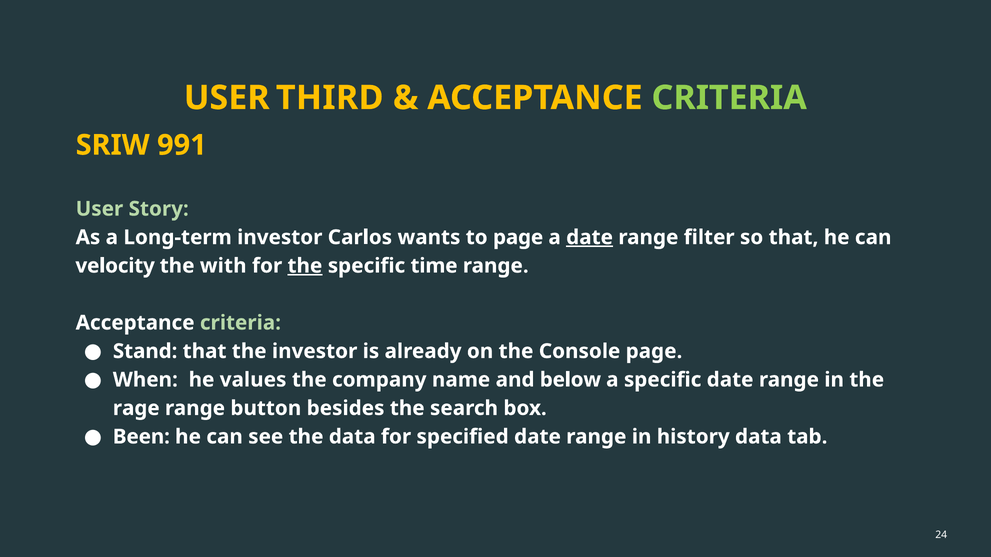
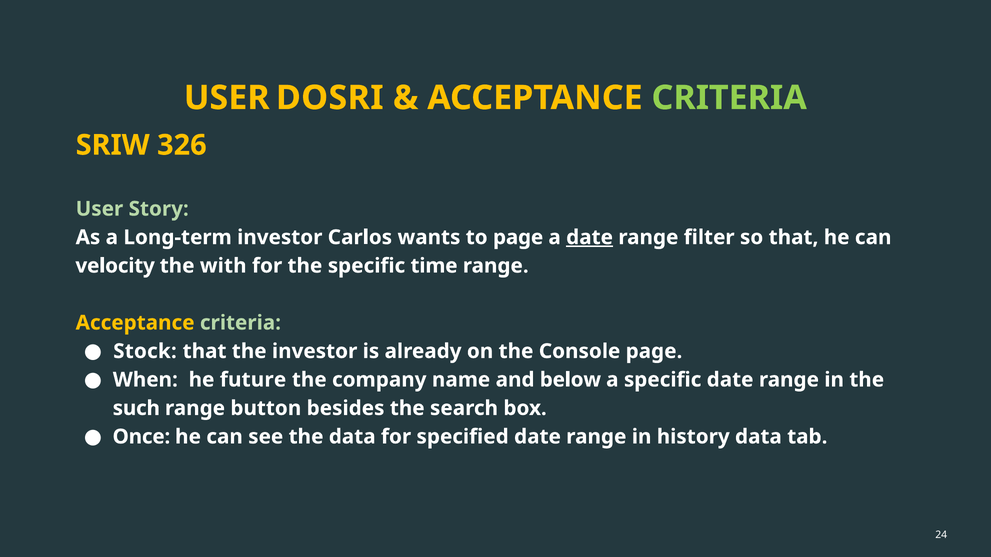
THIRD: THIRD -> DOSRI (330, 98)
991: 991 -> 326 (182, 145)
the underline: present -> none (305, 266)
Acceptance colour: white -> yellow (135, 323)
Stand: Stand -> Stock (145, 352)
values: values -> future (253, 380)
rage: rage -> such (136, 409)
Been: Been -> Once (141, 437)
